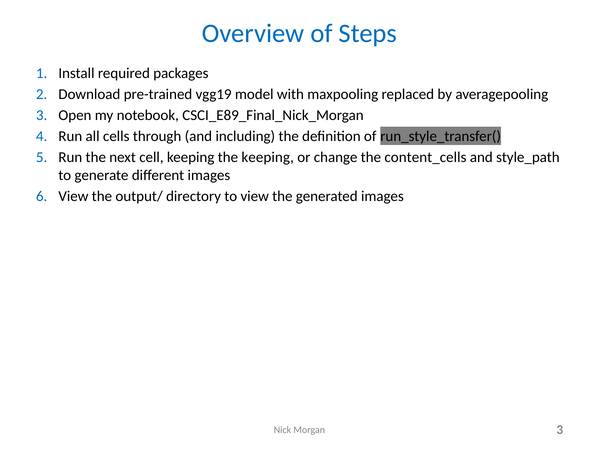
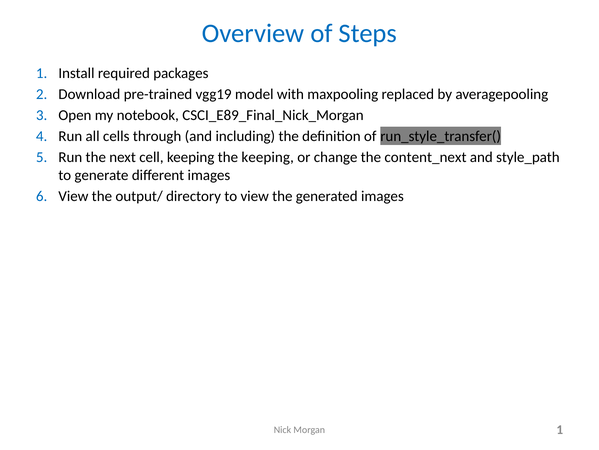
content_cells: content_cells -> content_next (425, 157)
Morgan 3: 3 -> 1 (560, 429)
